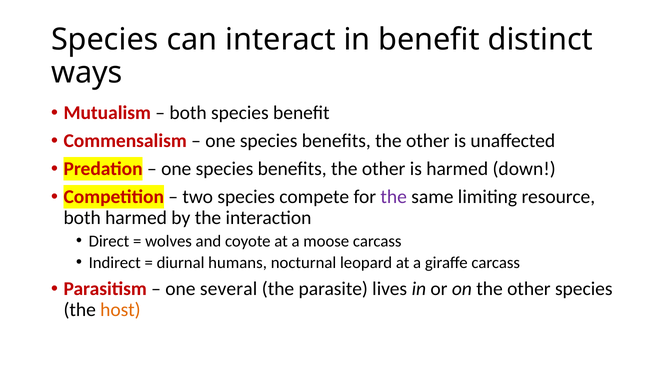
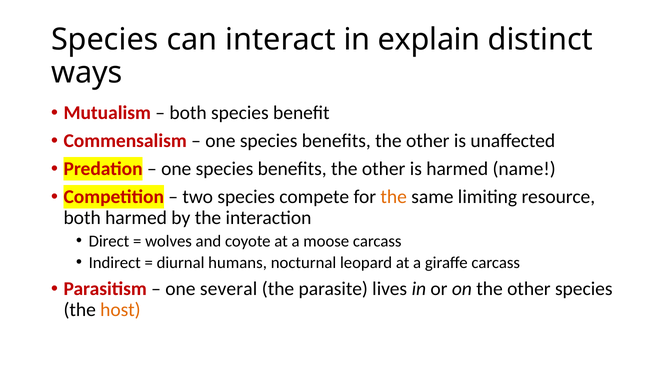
in benefit: benefit -> explain (429, 40)
down: down -> name (524, 169)
the colour: purple -> orange (394, 197)
